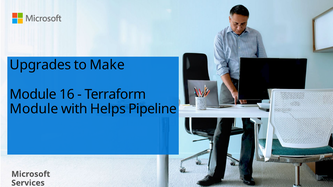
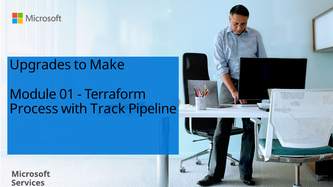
16: 16 -> 01 (67, 94)
Module: Module -> Process (34, 109)
Helps: Helps -> Track (108, 109)
